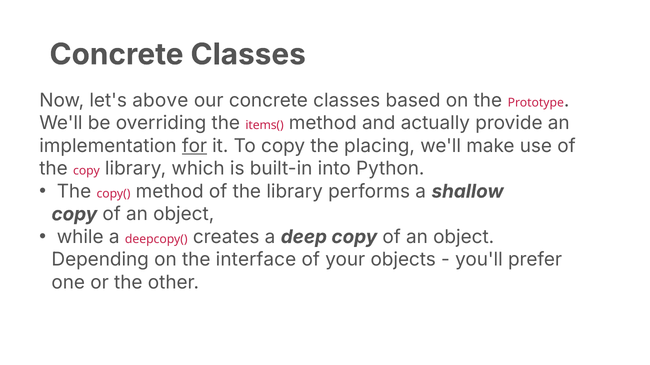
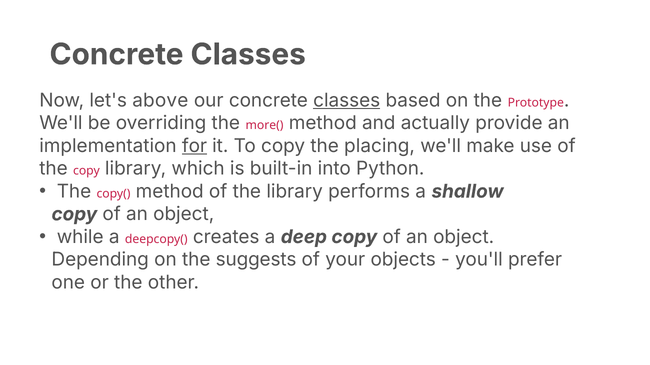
classes underline: none -> present (347, 101)
items(: items( -> more( (265, 126)
interface: interface -> suggests (256, 260)
